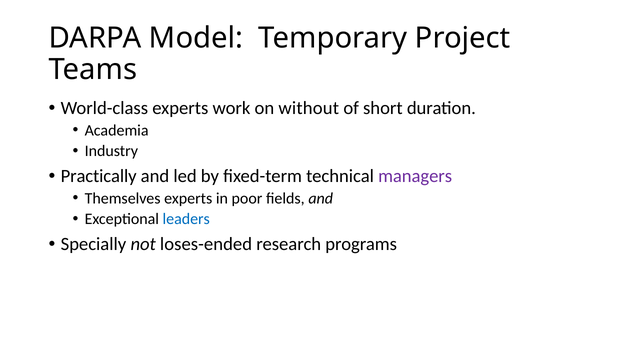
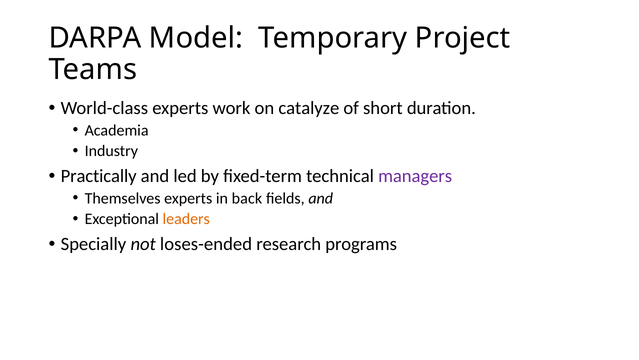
without: without -> catalyze (309, 108)
poor: poor -> back (247, 198)
leaders colour: blue -> orange (186, 219)
